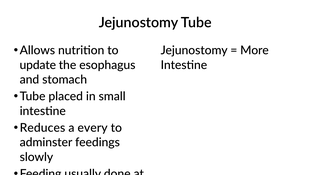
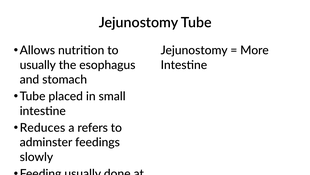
update: update -> usually (38, 65)
every: every -> refers (93, 128)
